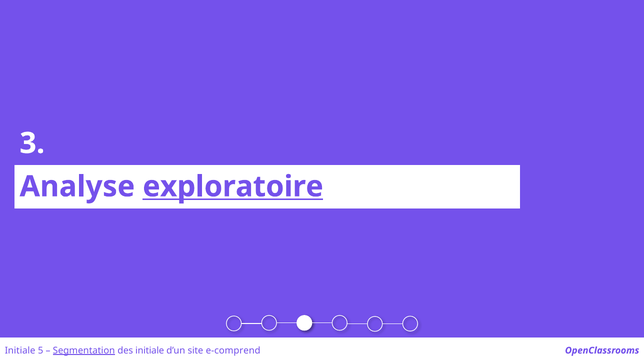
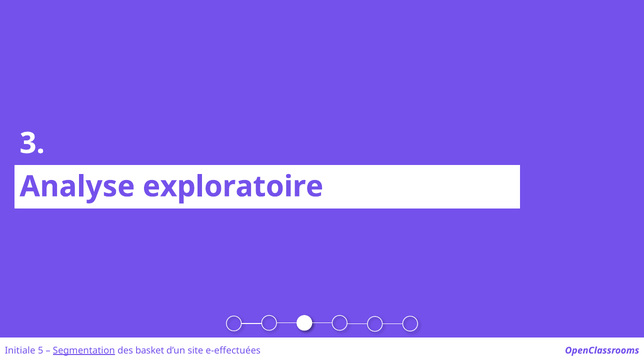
exploratoire underline: present -> none (233, 187)
des initiale: initiale -> basket (150, 351)
e-comprend: e-comprend -> e-effectuées (233, 351)
